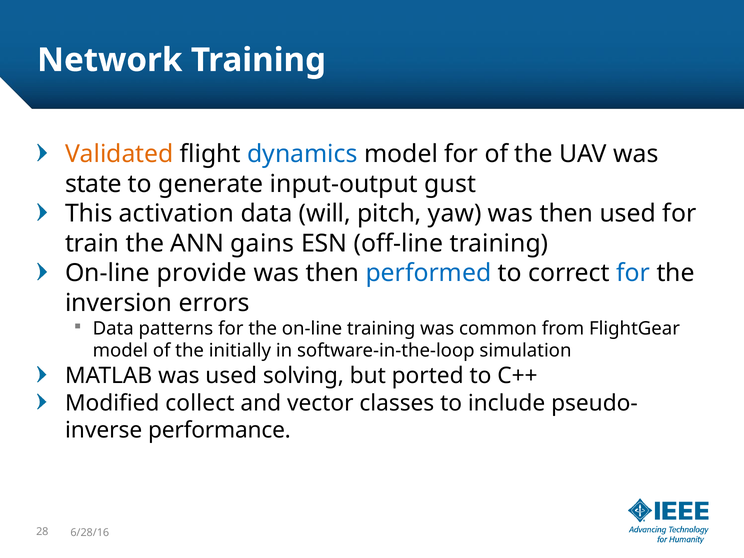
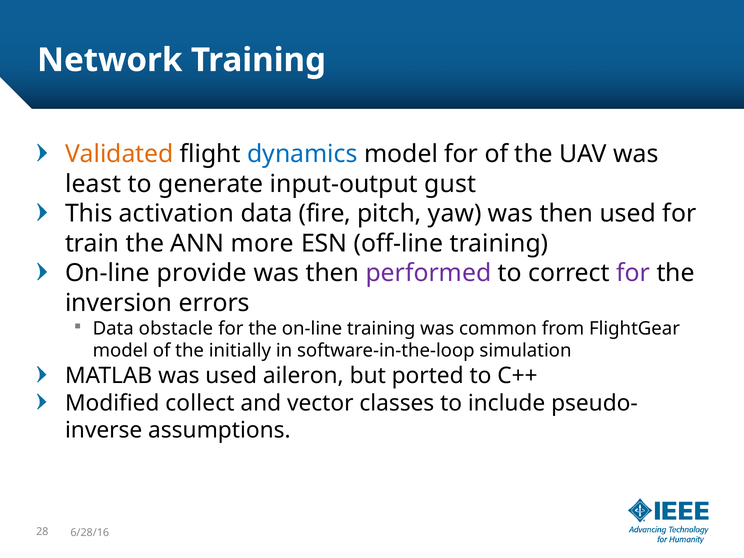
state: state -> least (93, 184)
will: will -> fire (325, 214)
gains: gains -> more (262, 243)
performed colour: blue -> purple (428, 273)
for colour: blue -> purple (633, 273)
patterns: patterns -> obstacle (176, 328)
solving: solving -> aileron (303, 376)
performance: performance -> assumptions (219, 430)
